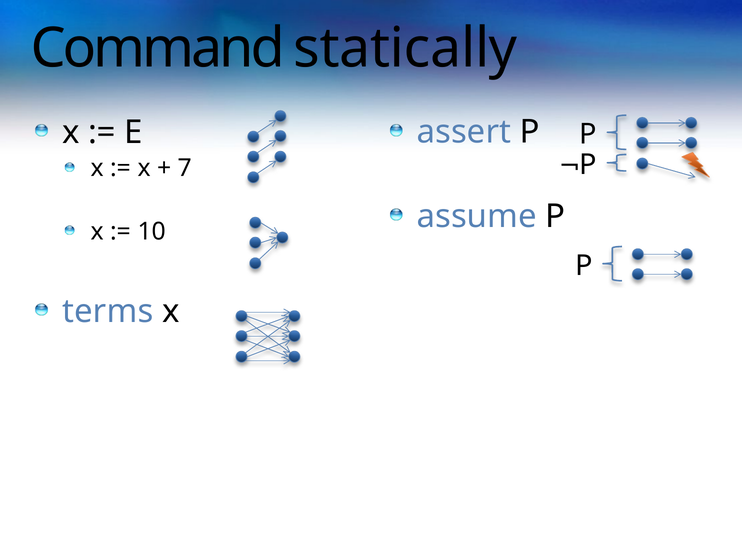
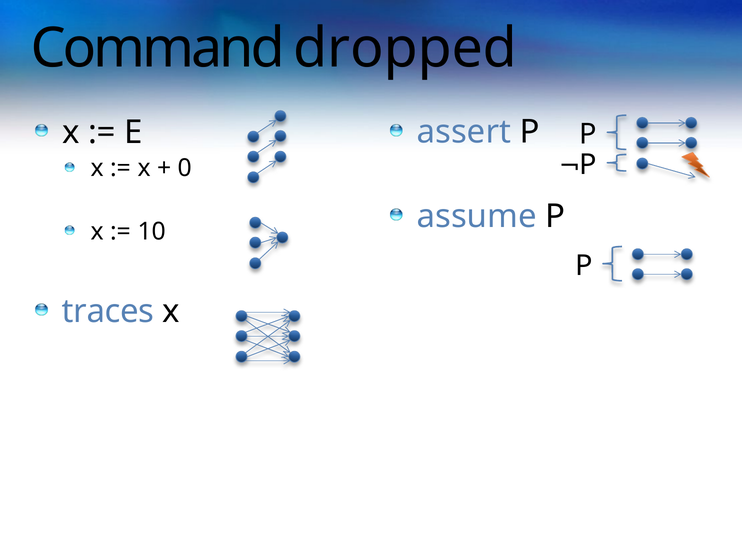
statically: statically -> dropped (405, 48)
7: 7 -> 0 (185, 168)
terms: terms -> traces (108, 312)
